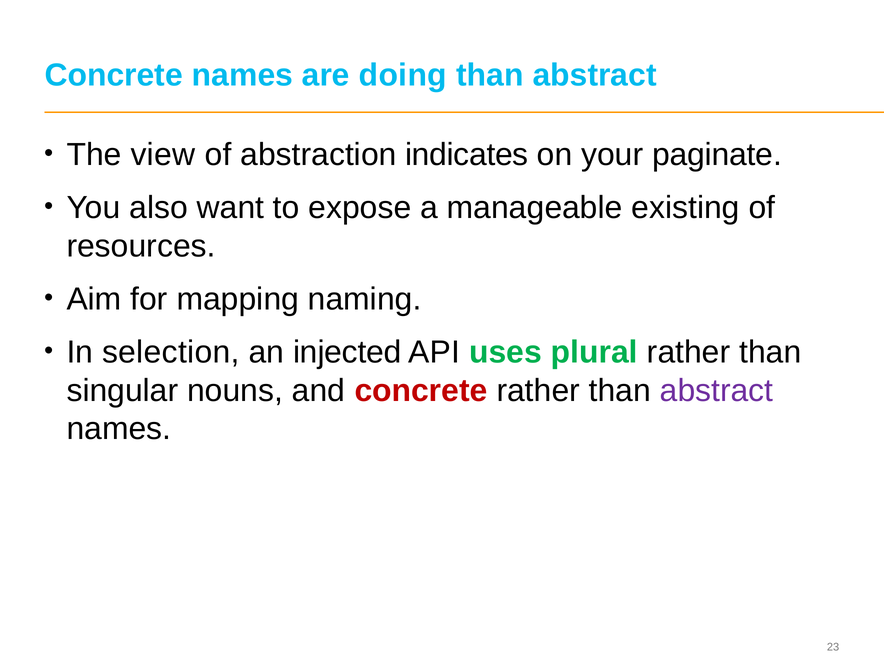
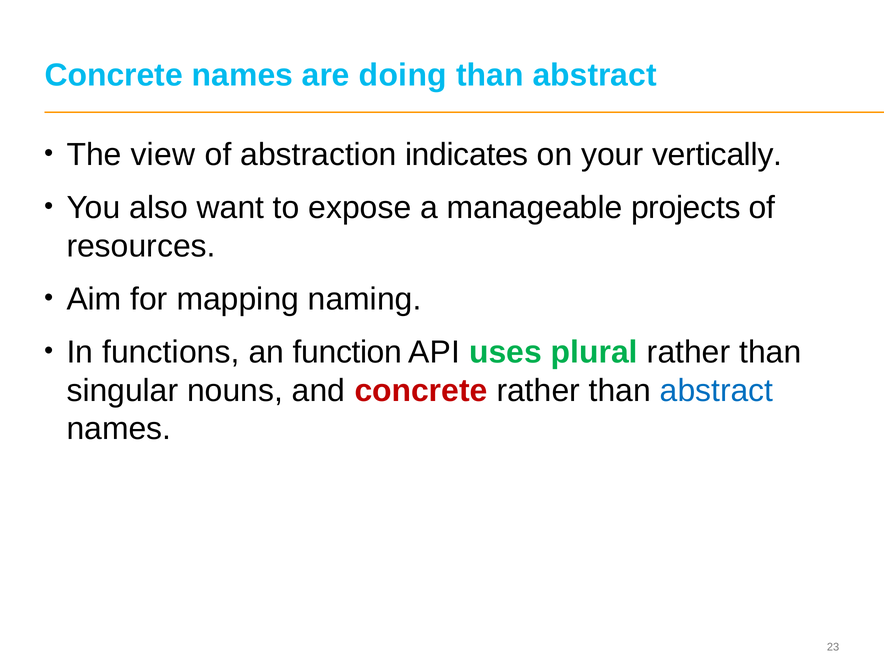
paginate: paginate -> vertically (717, 155)
existing: existing -> projects (686, 208)
selection: selection -> functions (171, 352)
injected: injected -> function (347, 352)
abstract colour: purple -> blue (717, 390)
